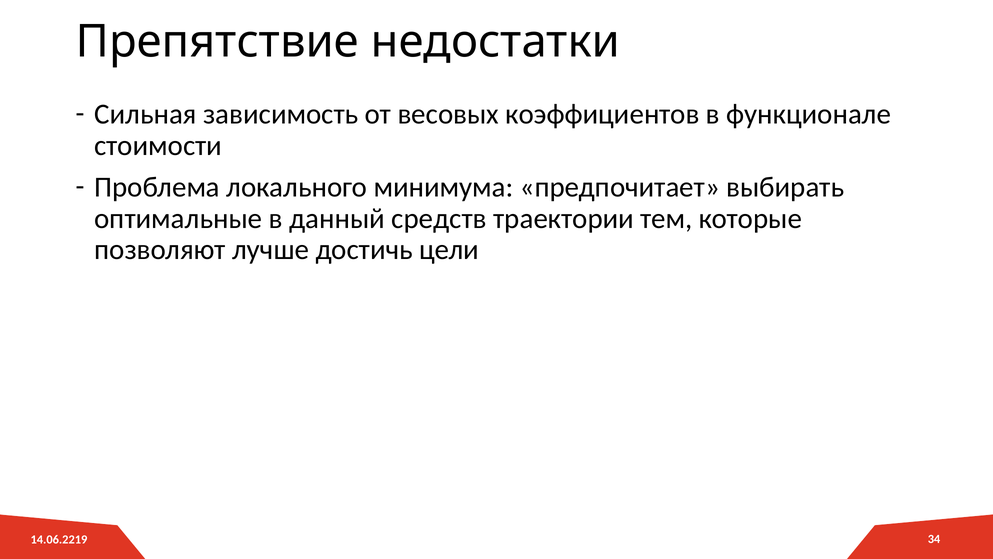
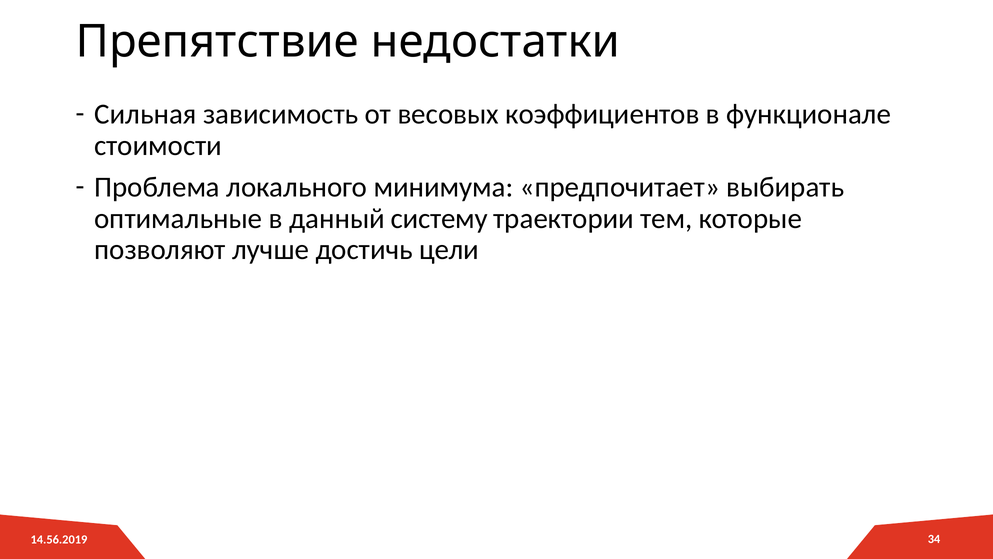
средств: средств -> систему (439, 218)
14.06.2219: 14.06.2219 -> 14.56.2019 (59, 539)
